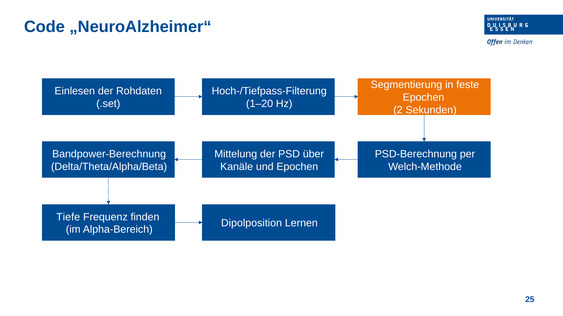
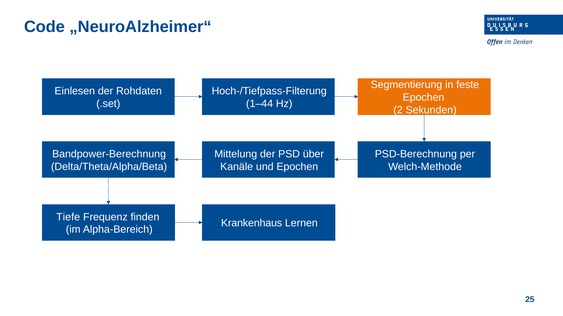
1–20: 1–20 -> 1–44 (260, 104)
Dipolposition: Dipolposition -> Krankenhaus (252, 224)
